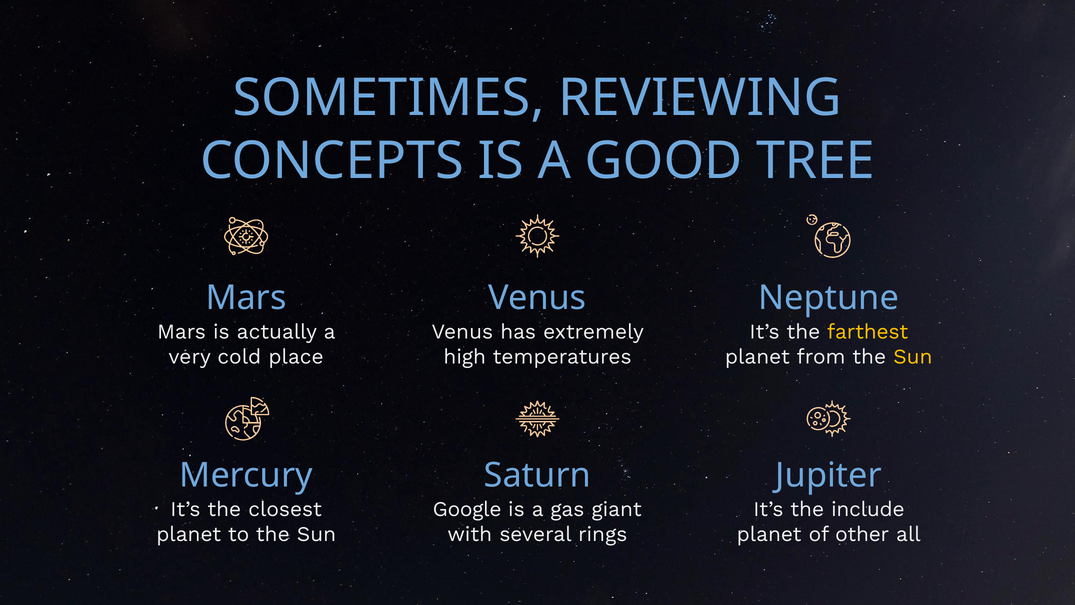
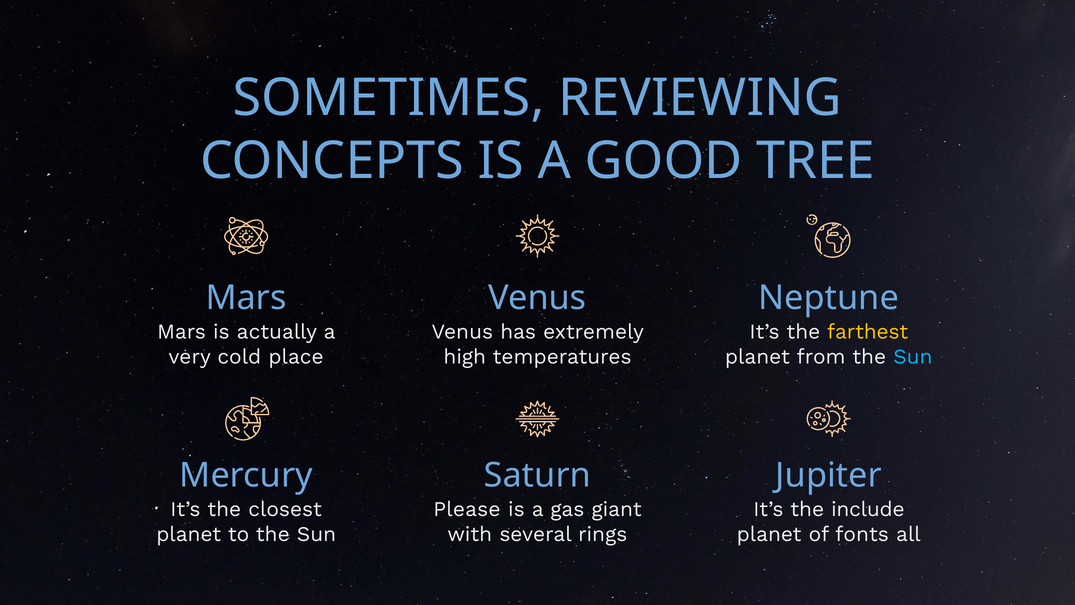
Sun colour: yellow -> light blue (913, 357)
Google: Google -> Please (467, 509)
other: other -> fonts (862, 534)
